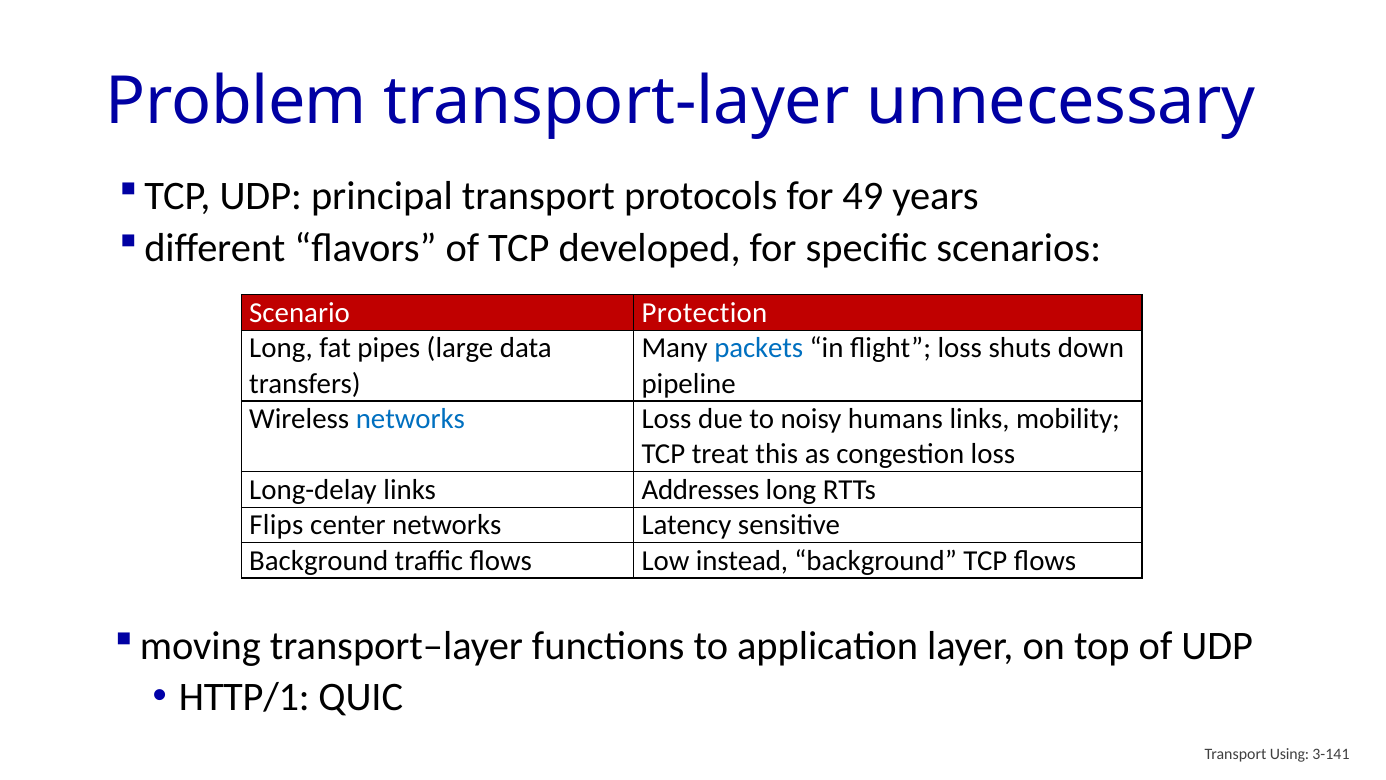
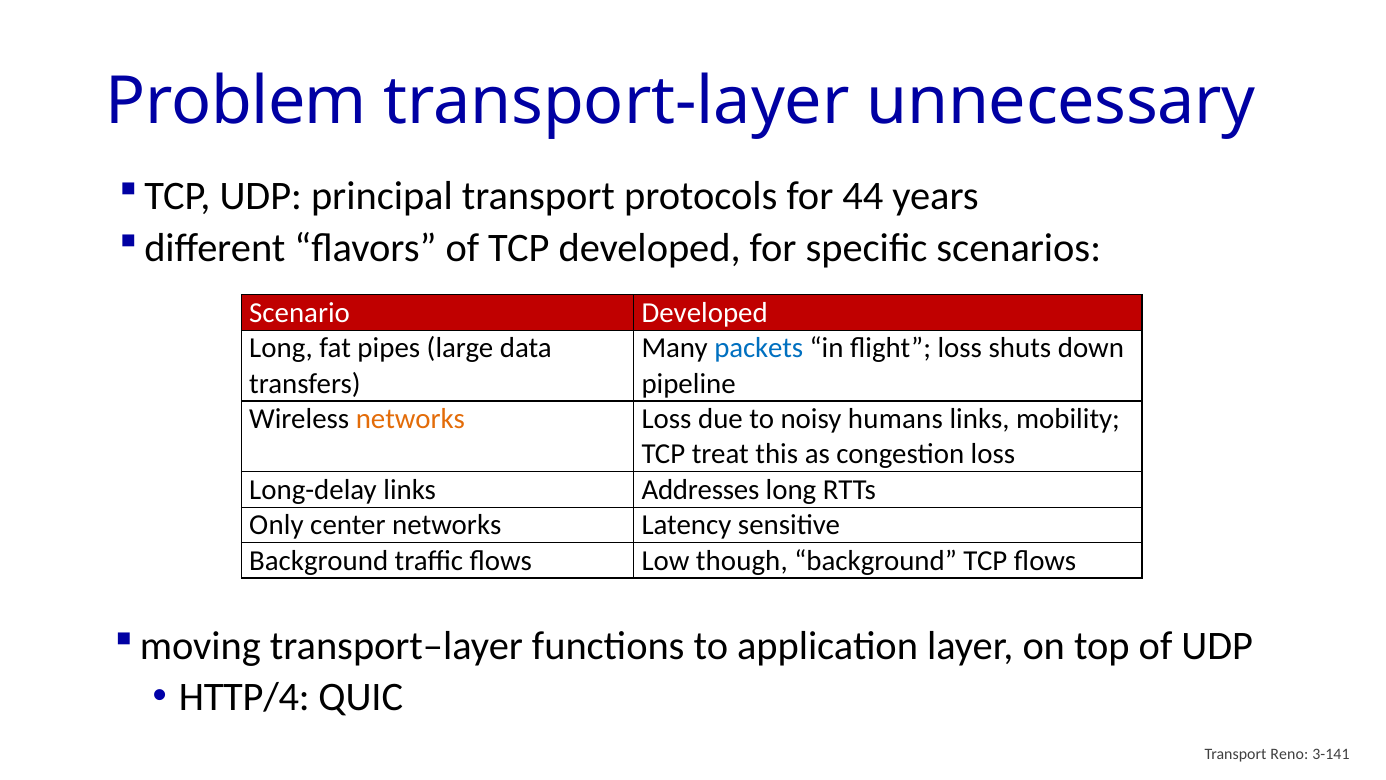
49: 49 -> 44 (863, 196)
Scenario Protection: Protection -> Developed (705, 313)
networks colour: blue -> orange (410, 419)
Flips: Flips -> Only (276, 525)
instead: instead -> though (742, 560)
HTTP/1: HTTP/1 -> HTTP/4 (244, 697)
Using: Using -> Reno (1289, 754)
